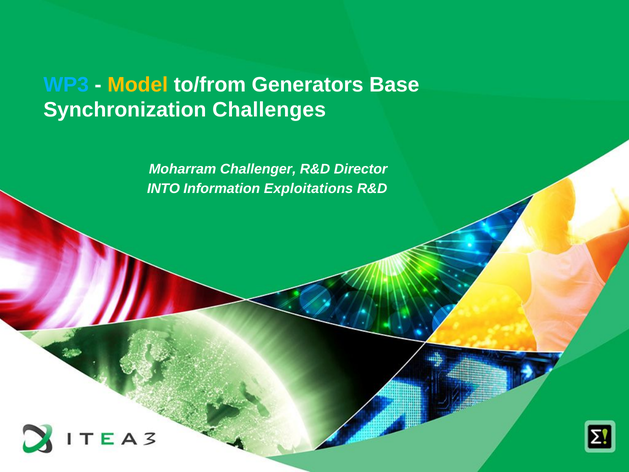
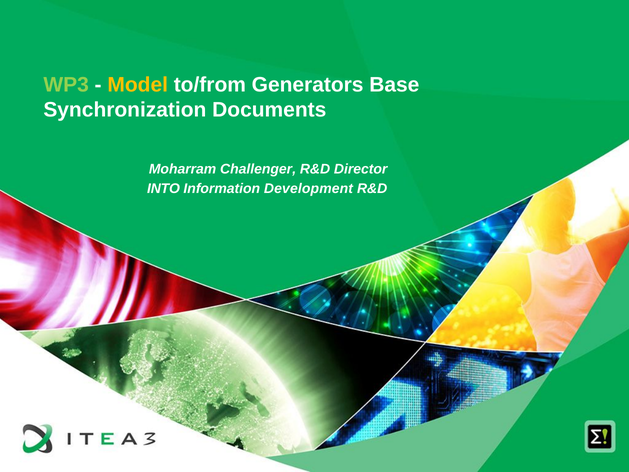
WP3 colour: light blue -> light green (66, 85)
Challenges: Challenges -> Documents (269, 110)
Exploitations: Exploitations -> Development (309, 189)
